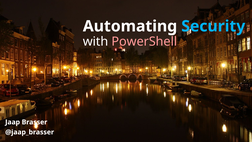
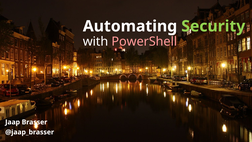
Security colour: light blue -> light green (213, 26)
